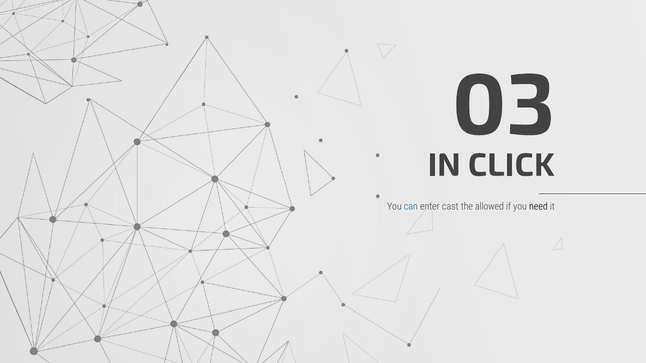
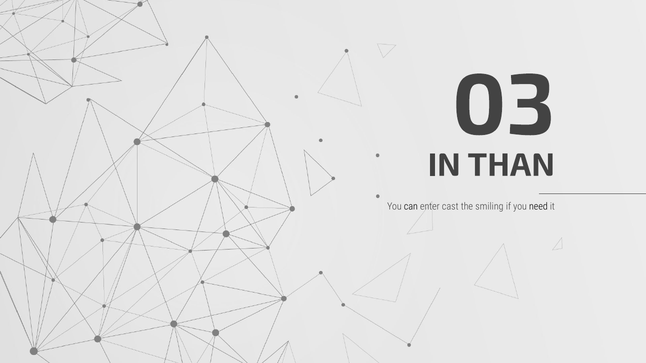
CLICK: CLICK -> THAN (511, 165)
can colour: blue -> black (411, 207)
allowed: allowed -> smiling (489, 207)
